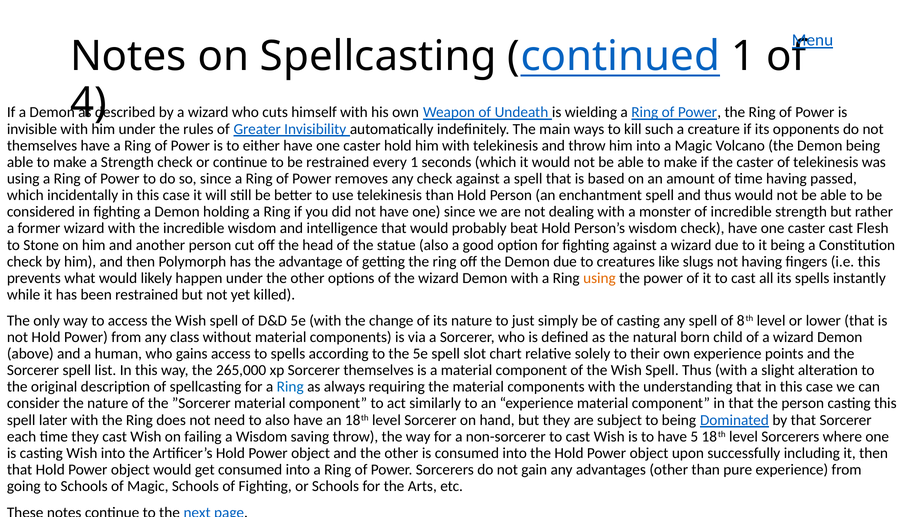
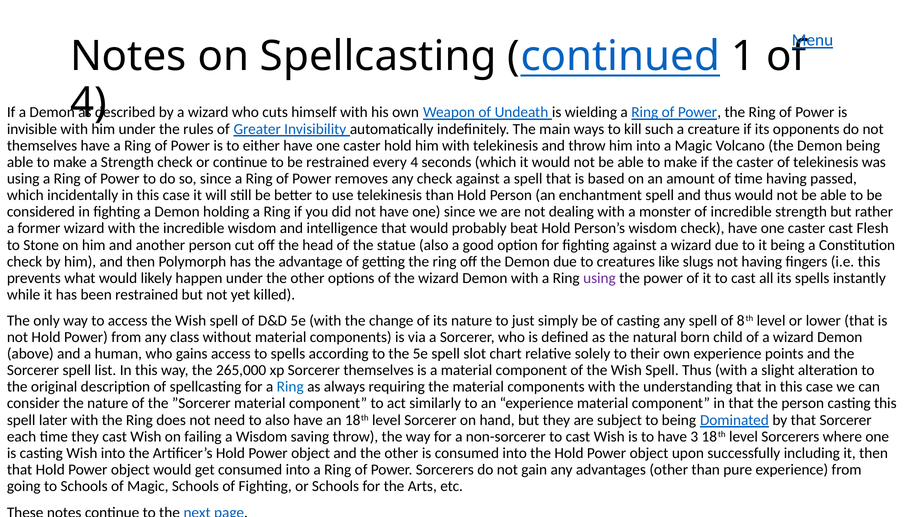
every 1: 1 -> 4 (414, 162)
using colour: orange -> purple (599, 278)
5: 5 -> 3 (694, 437)
